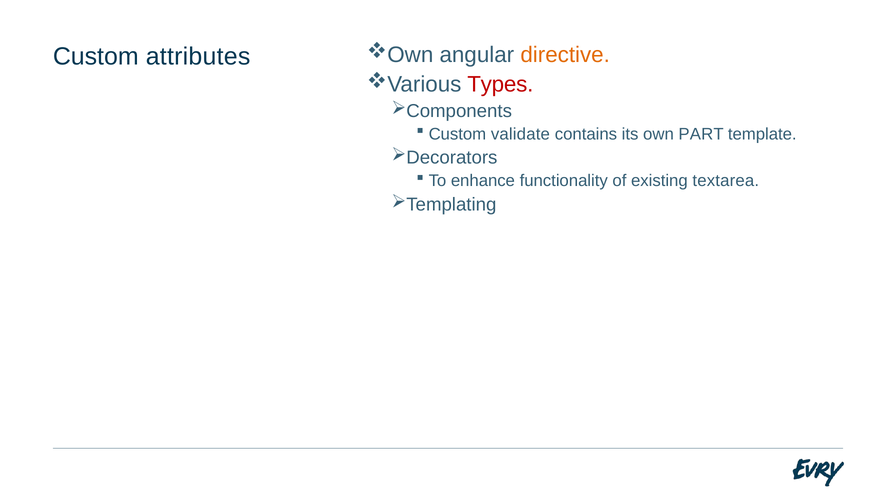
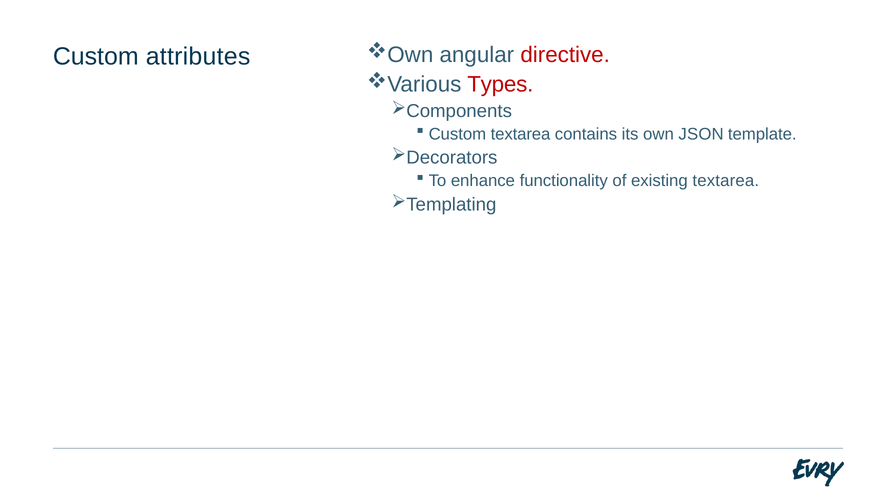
directive colour: orange -> red (565, 55)
Custom validate: validate -> textarea (521, 134)
PART: PART -> JSON (701, 134)
